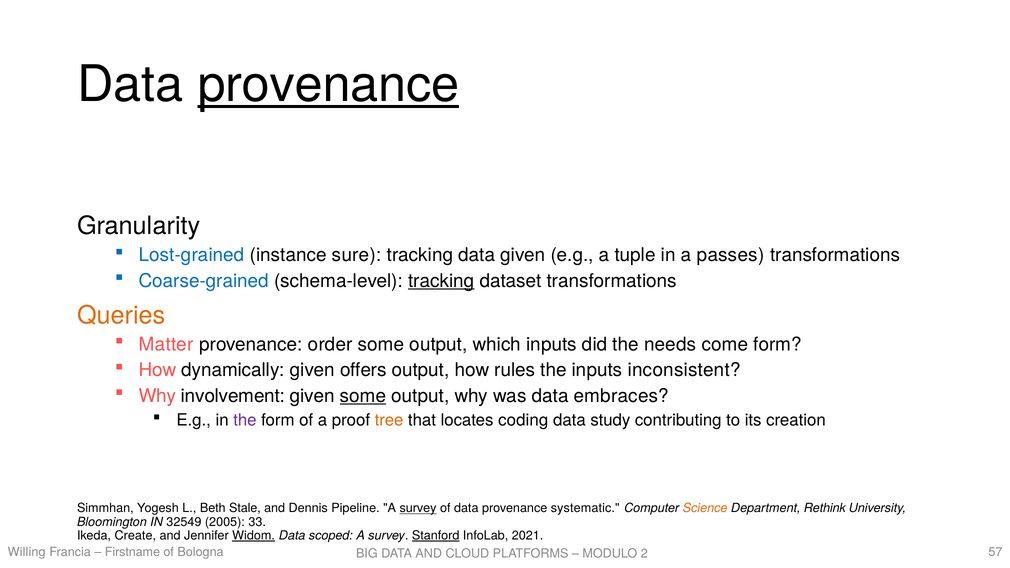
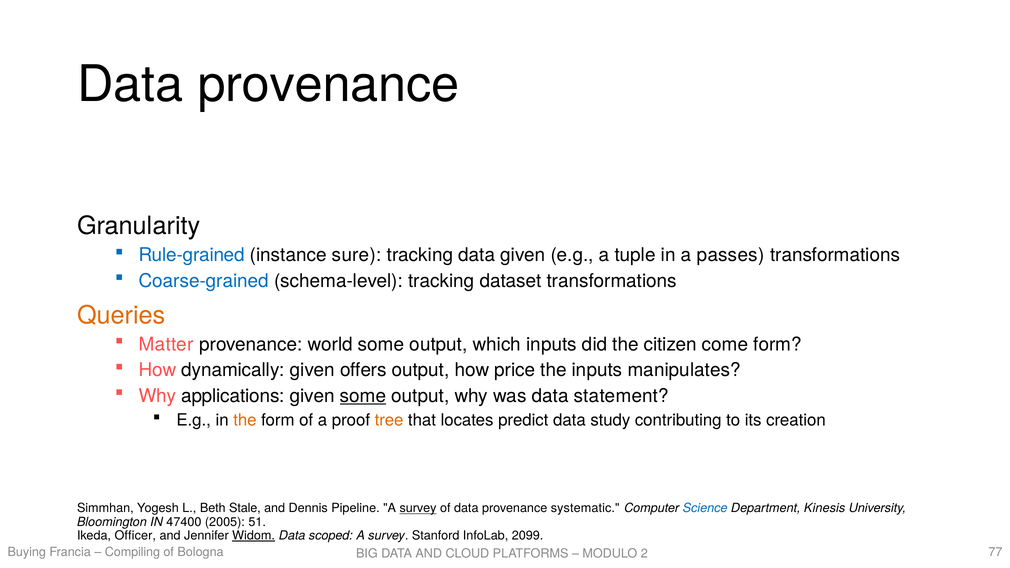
provenance underline: present -> none (328, 85)
Lost-grained: Lost-grained -> Rule-grained (192, 255)
tracking underline: present -> none (441, 281)
order: order -> world (330, 344)
needs: needs -> citizen (670, 344)
rules: rules -> price (515, 370)
inconsistent: inconsistent -> manipulates (684, 370)
involvement: involvement -> applications (233, 396)
embraces: embraces -> statement (621, 396)
the colour: purple -> orange (245, 420)
coding: coding -> predict (523, 420)
Science colour: orange -> blue (705, 508)
Rethink: Rethink -> Kinesis (825, 508)
32549: 32549 -> 47400 (184, 522)
33: 33 -> 51 (257, 522)
Create: Create -> Officer (135, 536)
Stanford underline: present -> none (436, 536)
2021: 2021 -> 2099 (528, 536)
Willing: Willing -> Buying (27, 552)
Firstname: Firstname -> Compiling (132, 552)
57: 57 -> 77 (995, 552)
